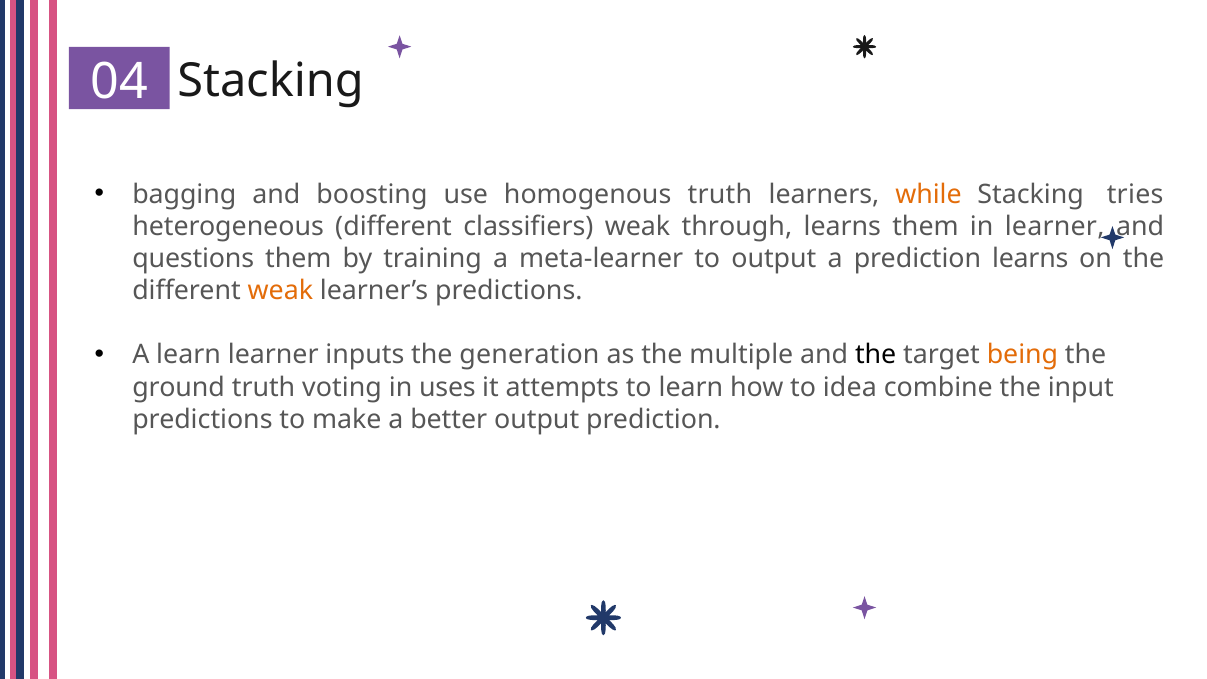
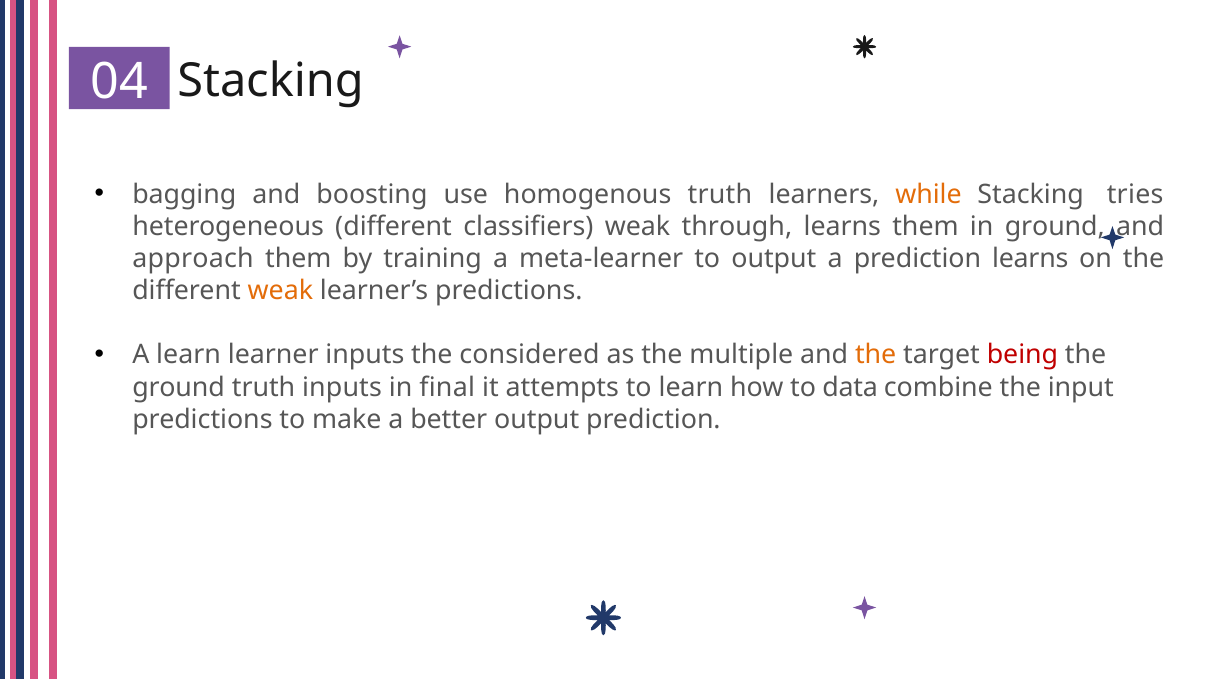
in learner: learner -> ground (1055, 226)
questions: questions -> approach (193, 259)
generation: generation -> considered (530, 355)
the colour: black -> orange (876, 355)
being colour: orange -> red (1022, 355)
truth voting: voting -> inputs (342, 387)
uses: uses -> final (447, 387)
idea: idea -> data (850, 387)
